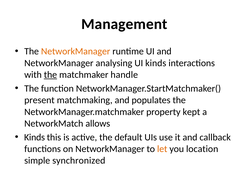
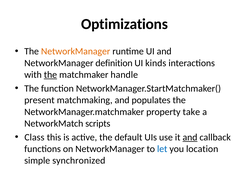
Management: Management -> Optimizations (125, 24)
analysing: analysing -> definition (114, 63)
kept: kept -> take (191, 112)
allows: allows -> scripts (98, 123)
Kinds: Kinds -> Class (34, 137)
and underline: none -> present (190, 137)
let colour: orange -> blue (162, 149)
